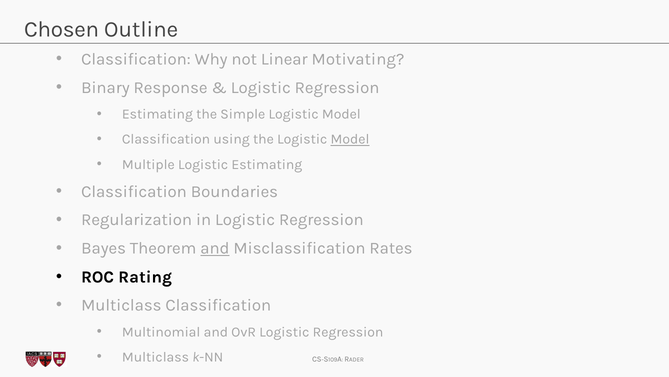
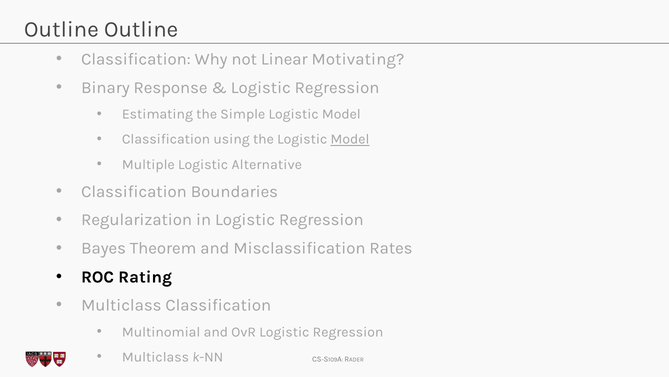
Chosen: Chosen -> Outline (61, 29)
Logistic Estimating: Estimating -> Alternative (267, 164)
and underline: present -> none (215, 248)
